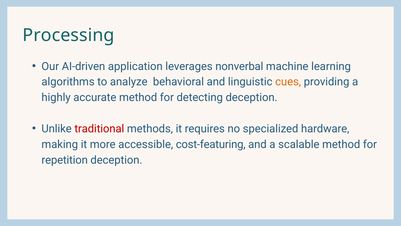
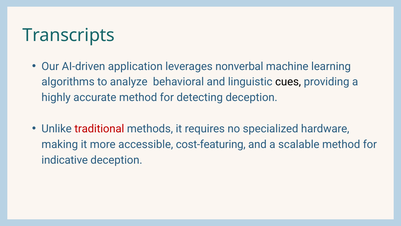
Processing: Processing -> Transcripts (69, 35)
cues colour: orange -> black (288, 82)
repetition: repetition -> indicative (65, 160)
